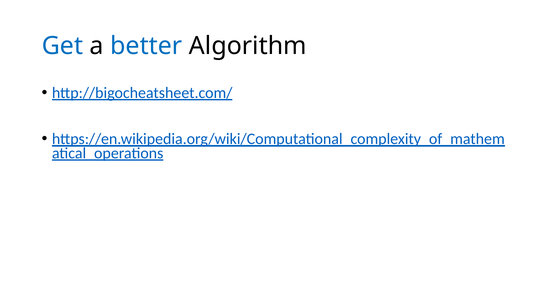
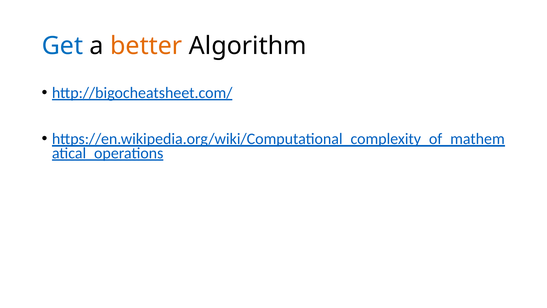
better colour: blue -> orange (146, 46)
